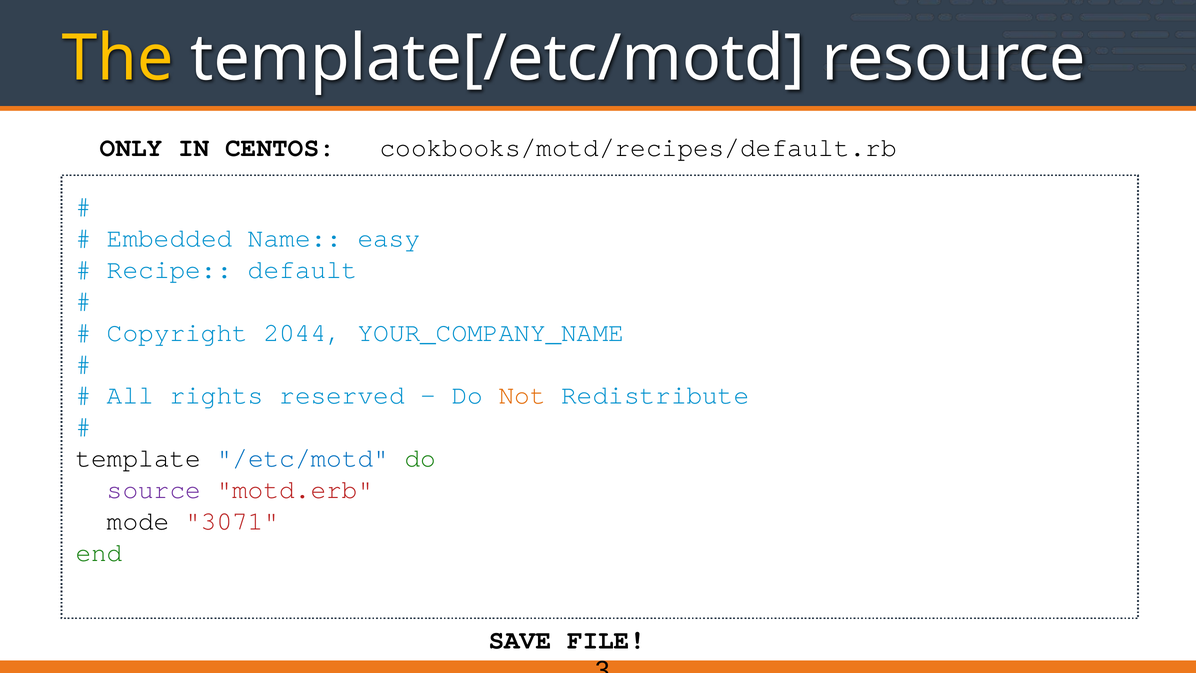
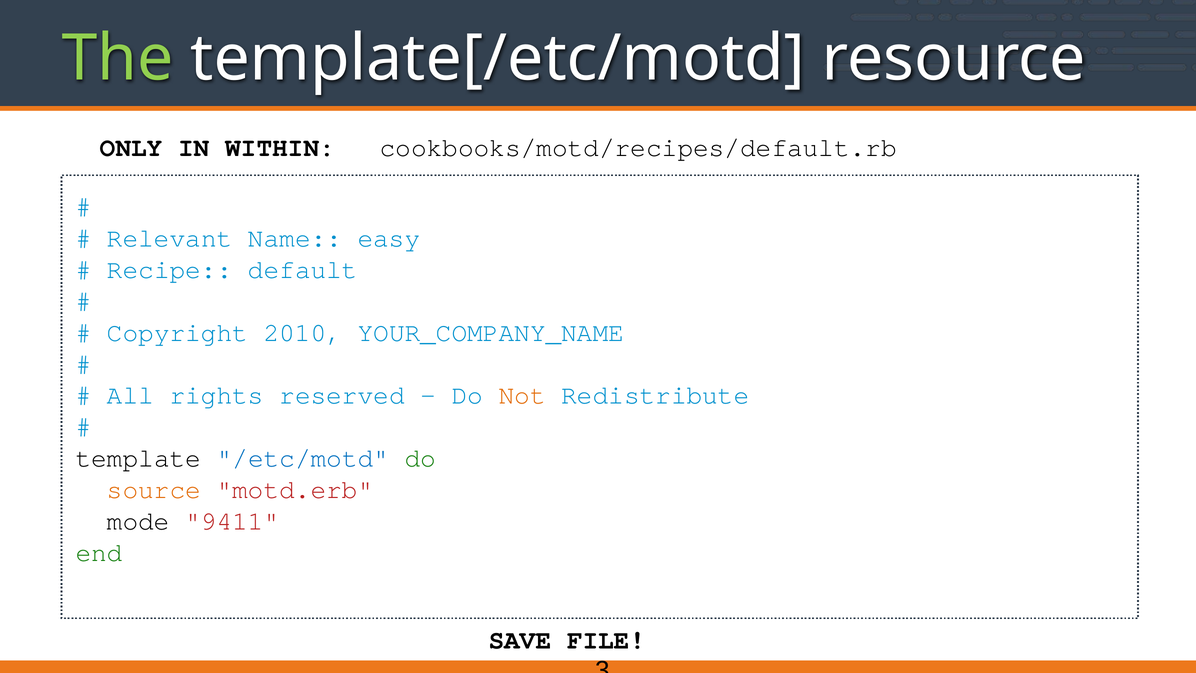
The colour: yellow -> light green (118, 58)
CENTOS: CENTOS -> WITHIN (280, 148)
Embedded: Embedded -> Relevant (170, 238)
2044: 2044 -> 2010 (303, 332)
source colour: purple -> orange (154, 489)
3071: 3071 -> 9411 (232, 521)
